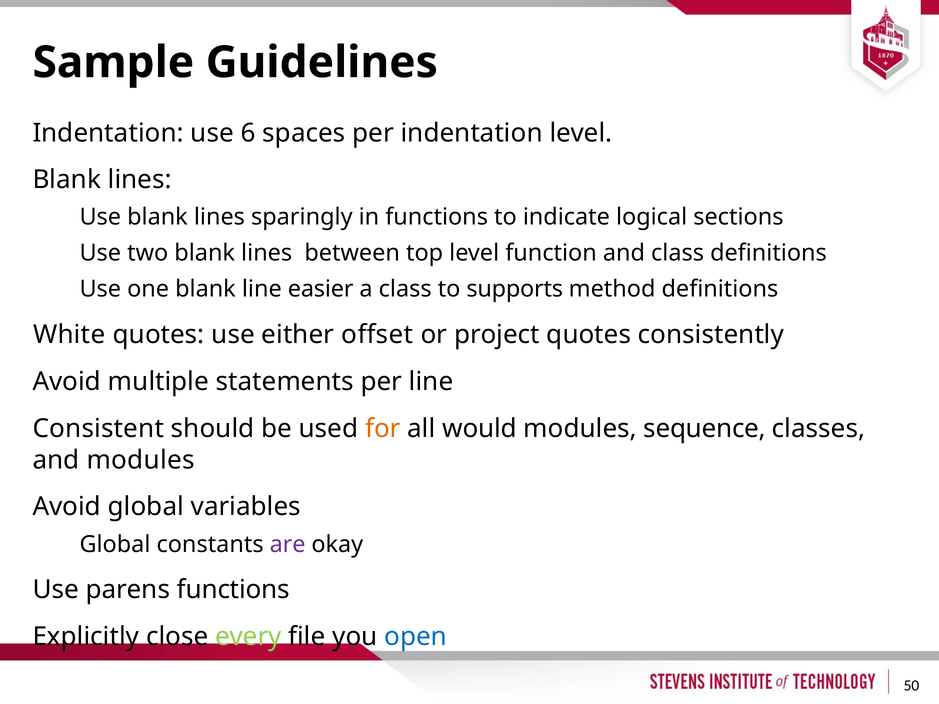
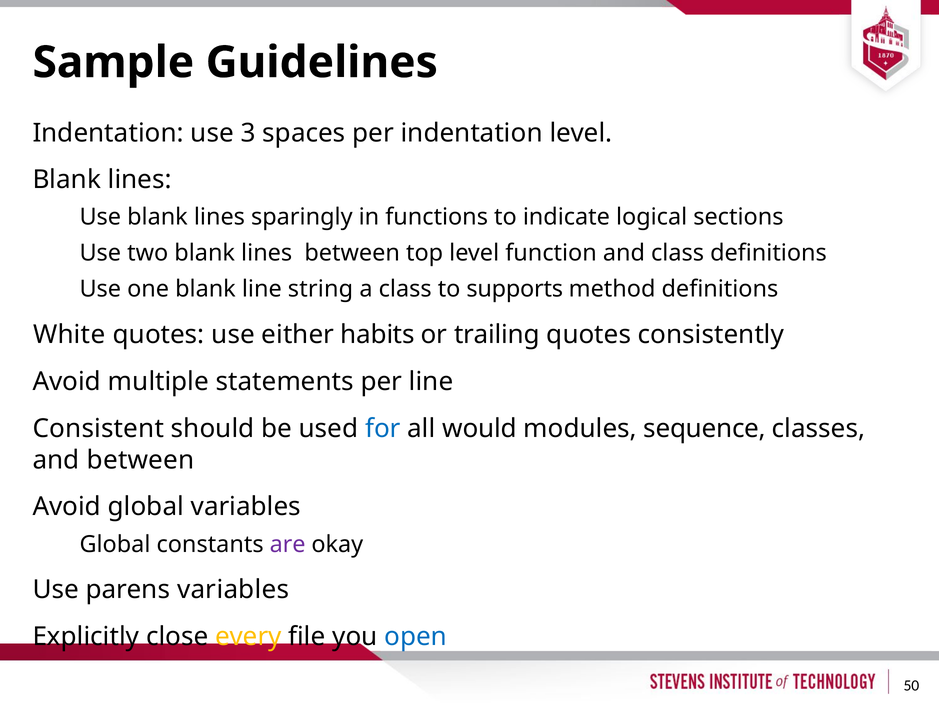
6: 6 -> 3 (248, 133)
easier: easier -> string (320, 289)
offset: offset -> habits (378, 335)
project: project -> trailing (497, 335)
for colour: orange -> blue (383, 429)
and modules: modules -> between (141, 460)
parens functions: functions -> variables (233, 590)
every colour: light green -> yellow (248, 637)
